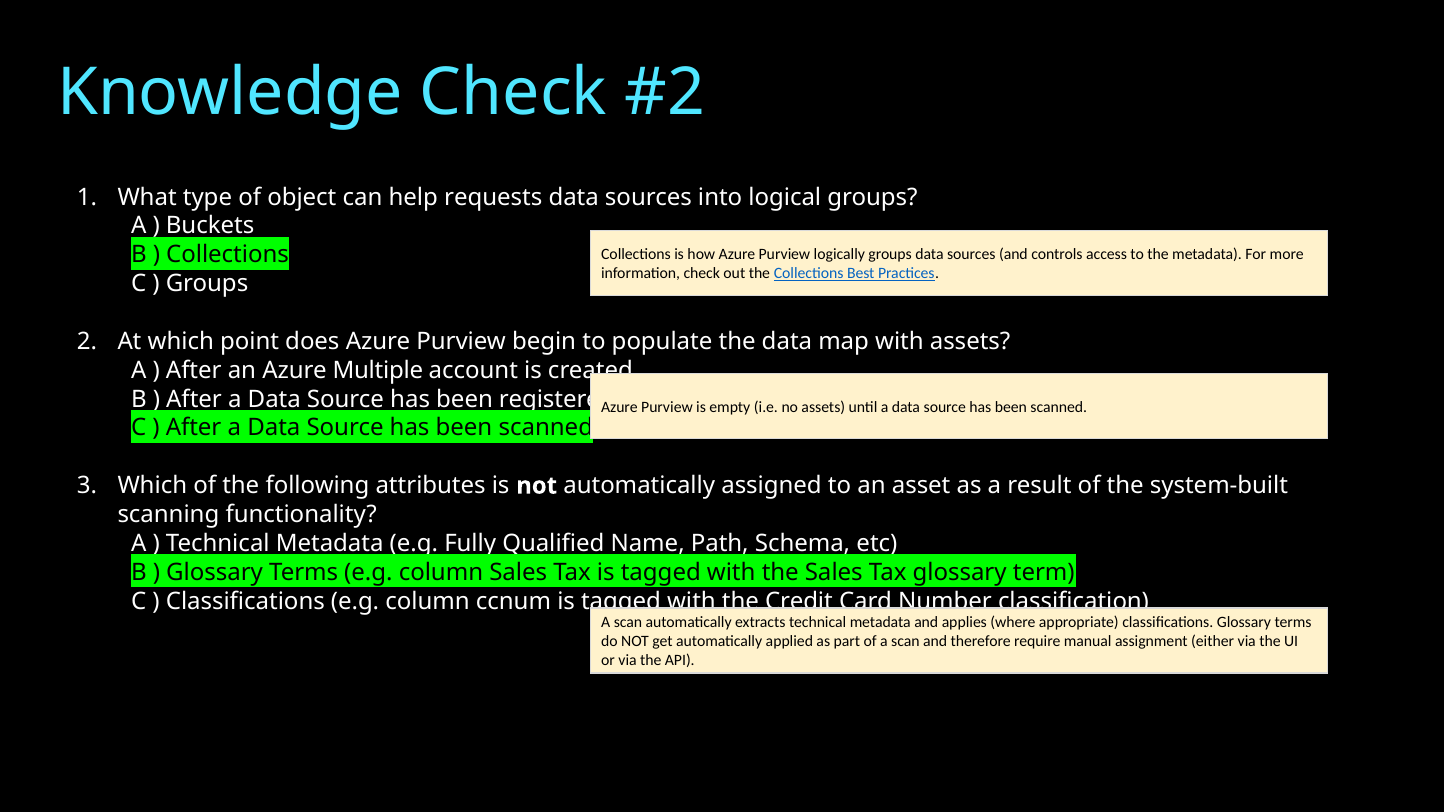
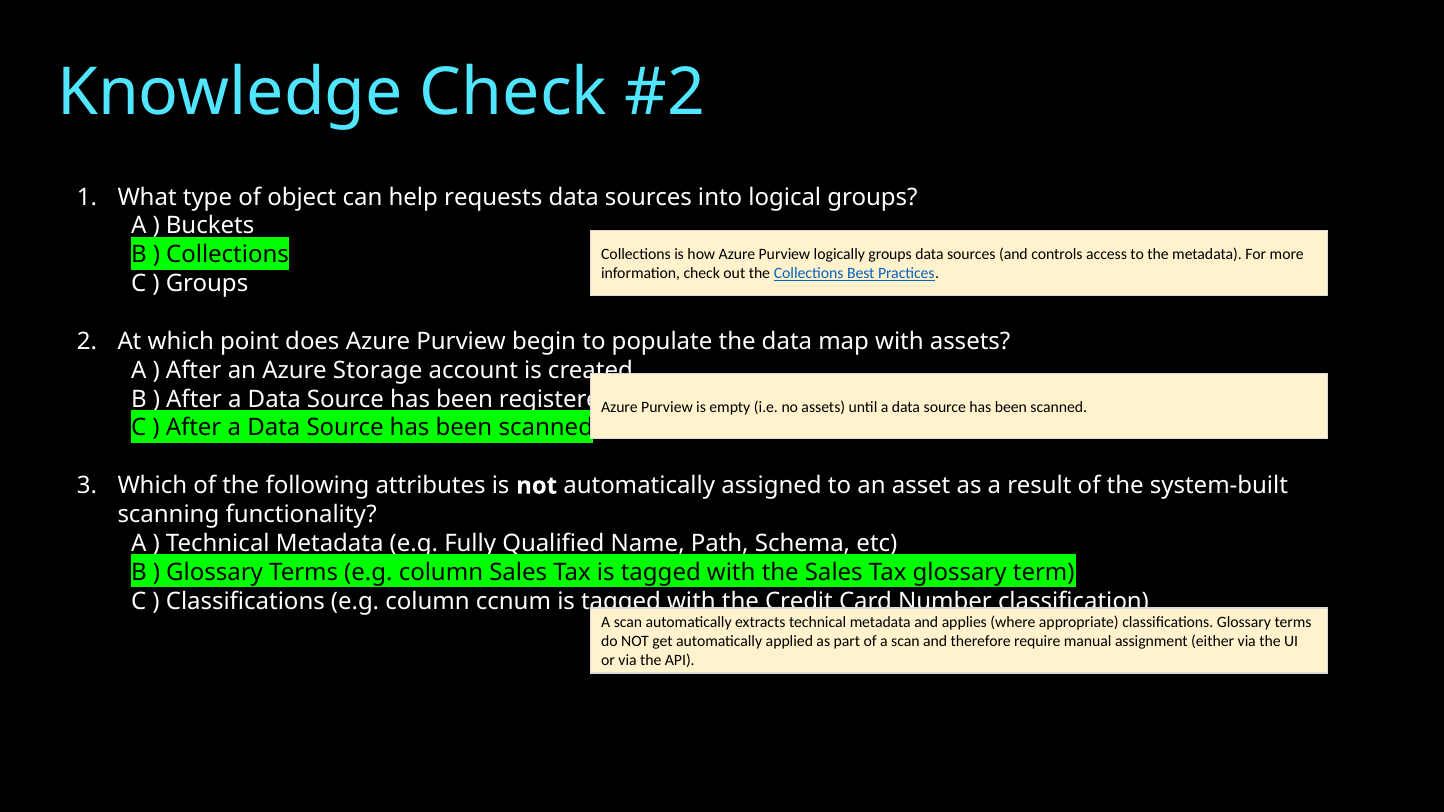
Multiple: Multiple -> Storage (378, 370)
